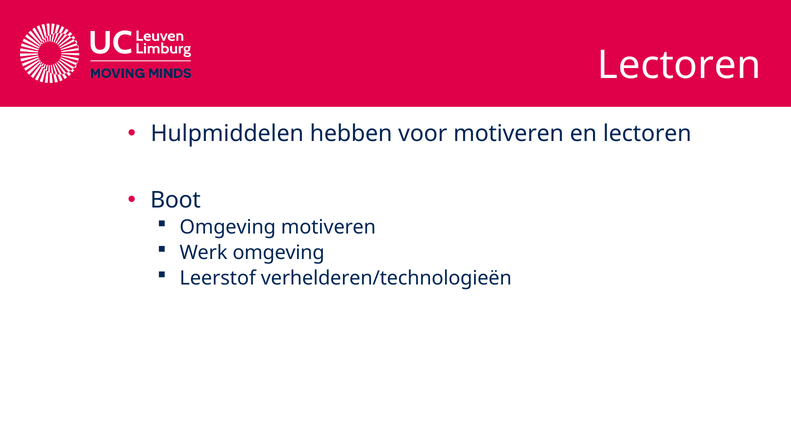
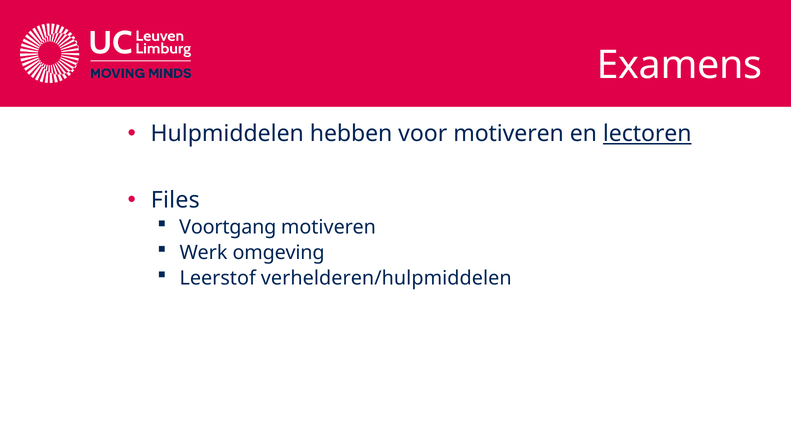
Lectoren: Lectoren -> Examens (679, 65)
lectoren underline: none -> present (647, 134)
Boot: Boot -> Files (175, 200)
Omgeving: Omgeving -> Voortgang (228, 227)
verhelderen/technologieën: verhelderen/technologieën -> verhelderen/hulpmiddelen (386, 278)
